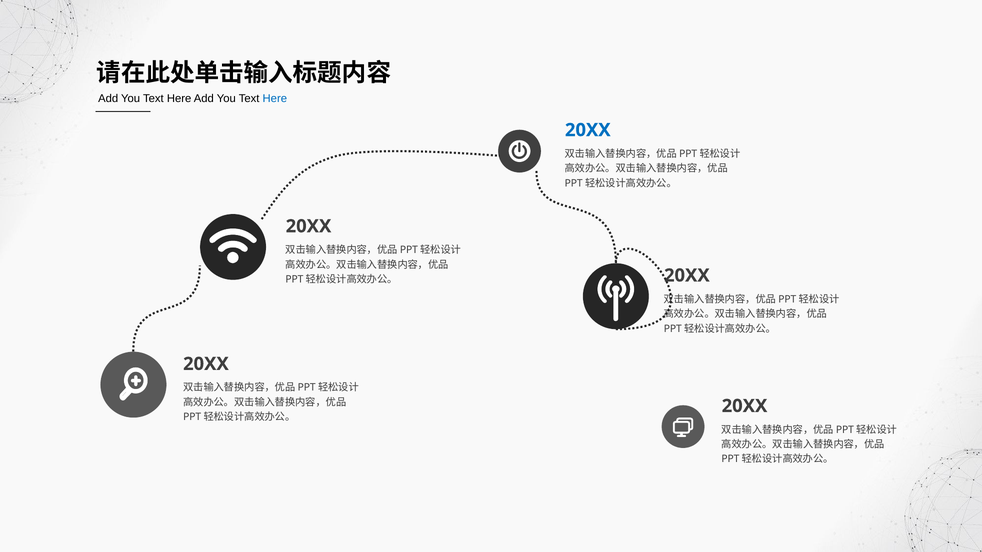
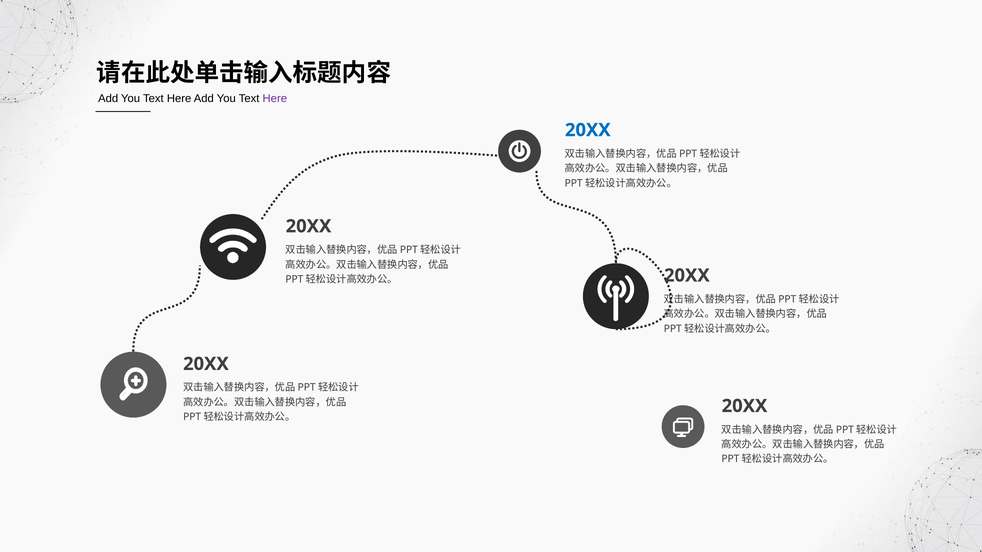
Here colour: blue -> purple (275, 99)
